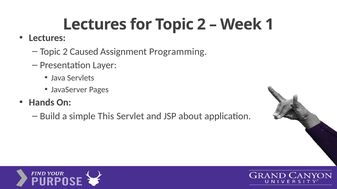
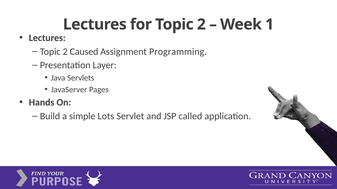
This: This -> Lots (106, 117)
about: about -> called (190, 117)
